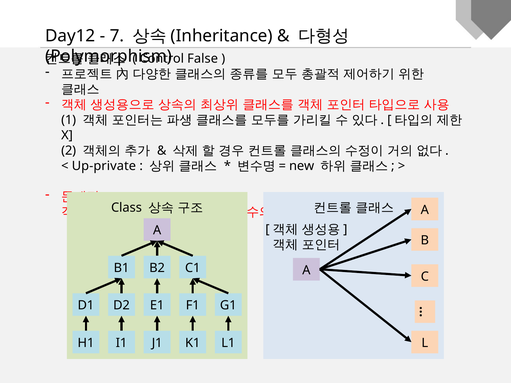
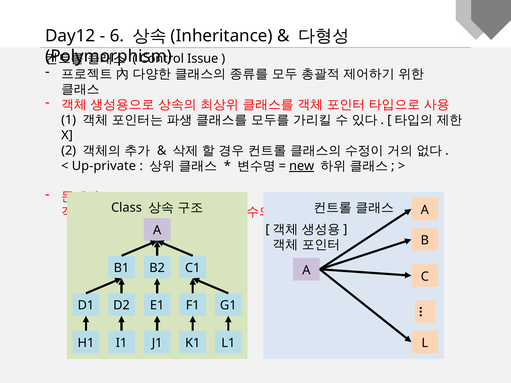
7: 7 -> 6 (117, 36)
False: False -> Issue (203, 59)
new underline: none -> present (302, 166)
